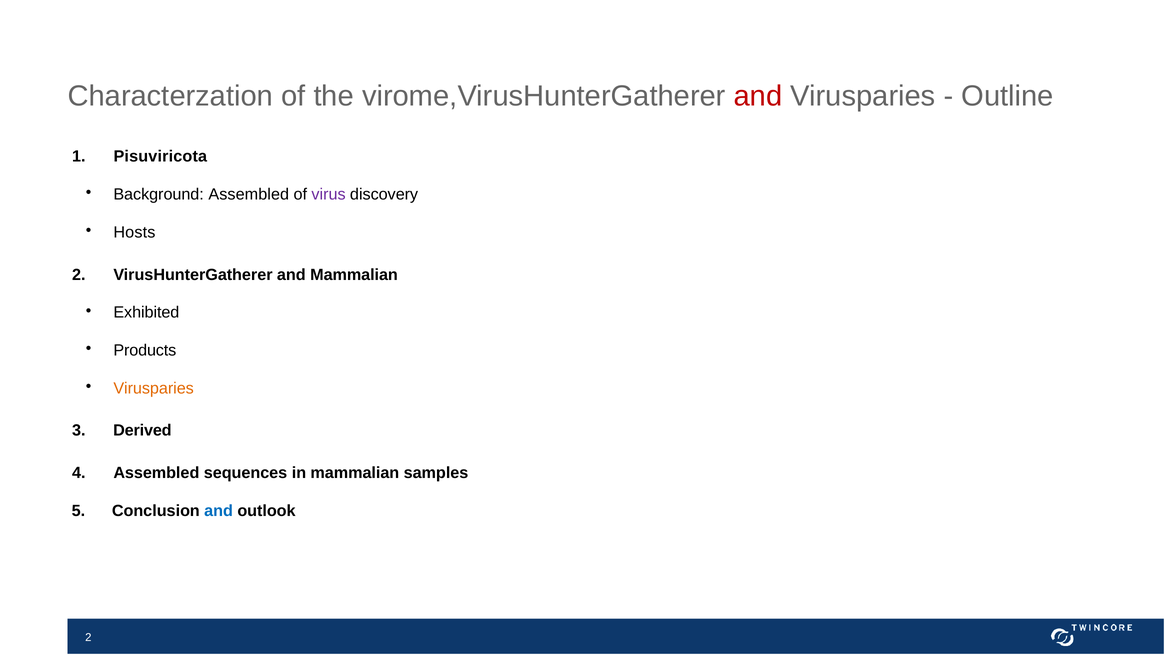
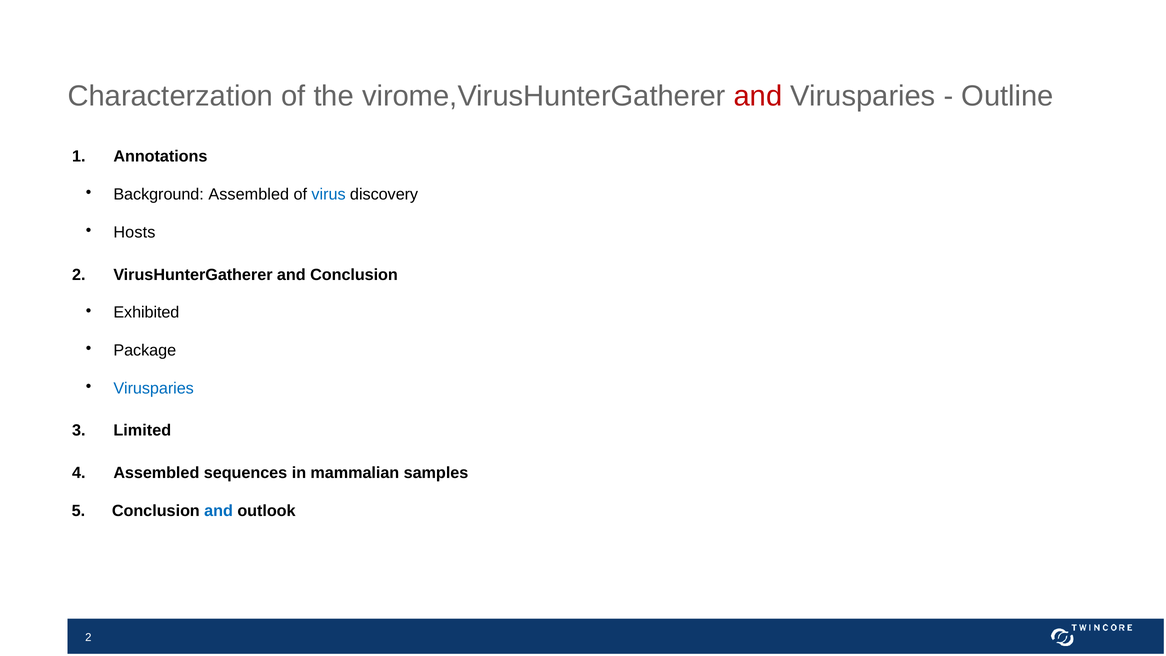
Pisuviricota: Pisuviricota -> Annotations (160, 157)
virus colour: purple -> blue (329, 194)
and Mammalian: Mammalian -> Conclusion (354, 275)
Products: Products -> Package (145, 350)
Virusparies colour: orange -> blue (154, 388)
Derived: Derived -> Limited (142, 431)
